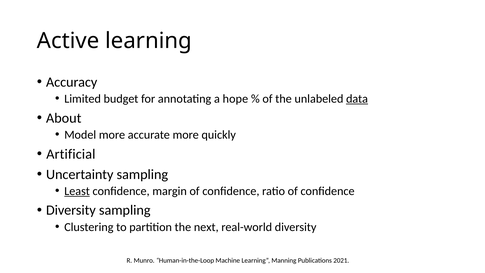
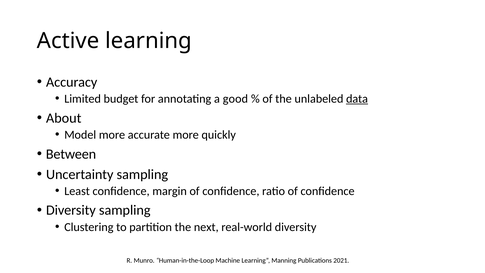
hope: hope -> good (235, 99)
Artificial: Artificial -> Between (71, 154)
Least underline: present -> none (77, 191)
